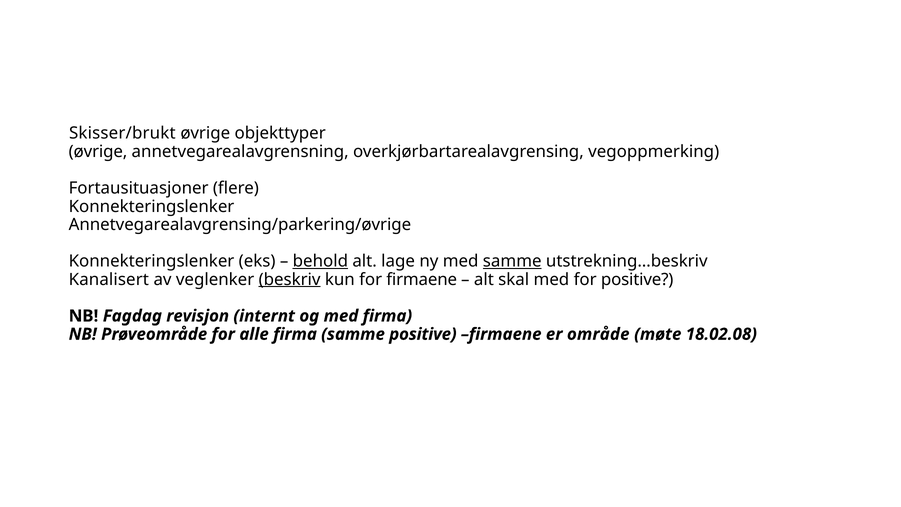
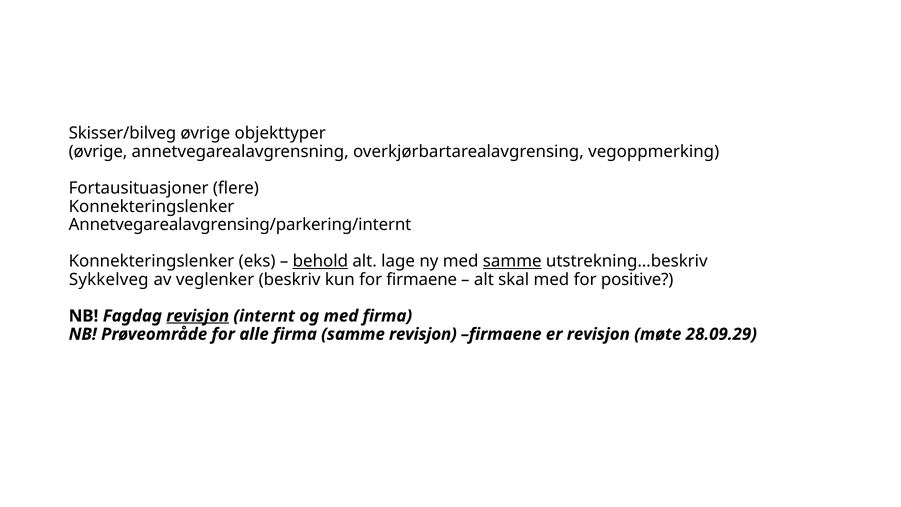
Skisser/brukt: Skisser/brukt -> Skisser/bilveg (122, 133)
Annetvegarealavgrensing/parkering/øvrige: Annetvegarealavgrensing/parkering/øvrige -> Annetvegarealavgrensing/parkering/internt (240, 225)
Kanalisert: Kanalisert -> Sykkelveg (109, 279)
beskriv underline: present -> none (290, 279)
revisjon underline: none -> present (198, 316)
samme positive: positive -> revisjon (423, 334)
er område: område -> revisjon (598, 334)
18.02.08: 18.02.08 -> 28.09.29 (721, 334)
